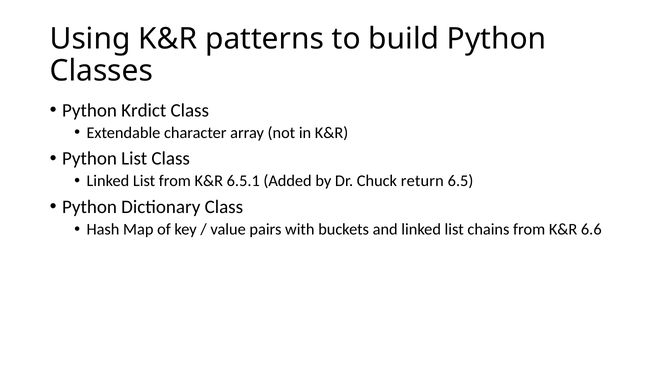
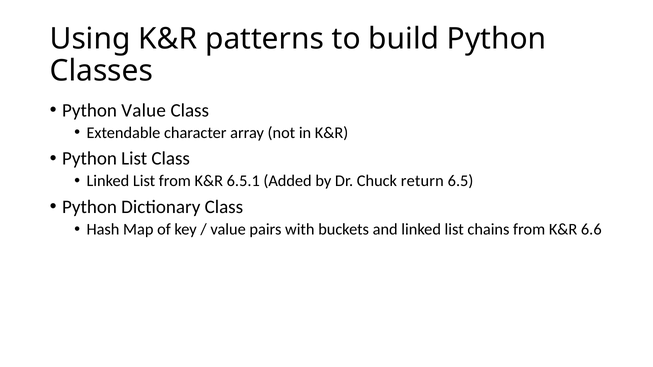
Python Krdict: Krdict -> Value (144, 110)
